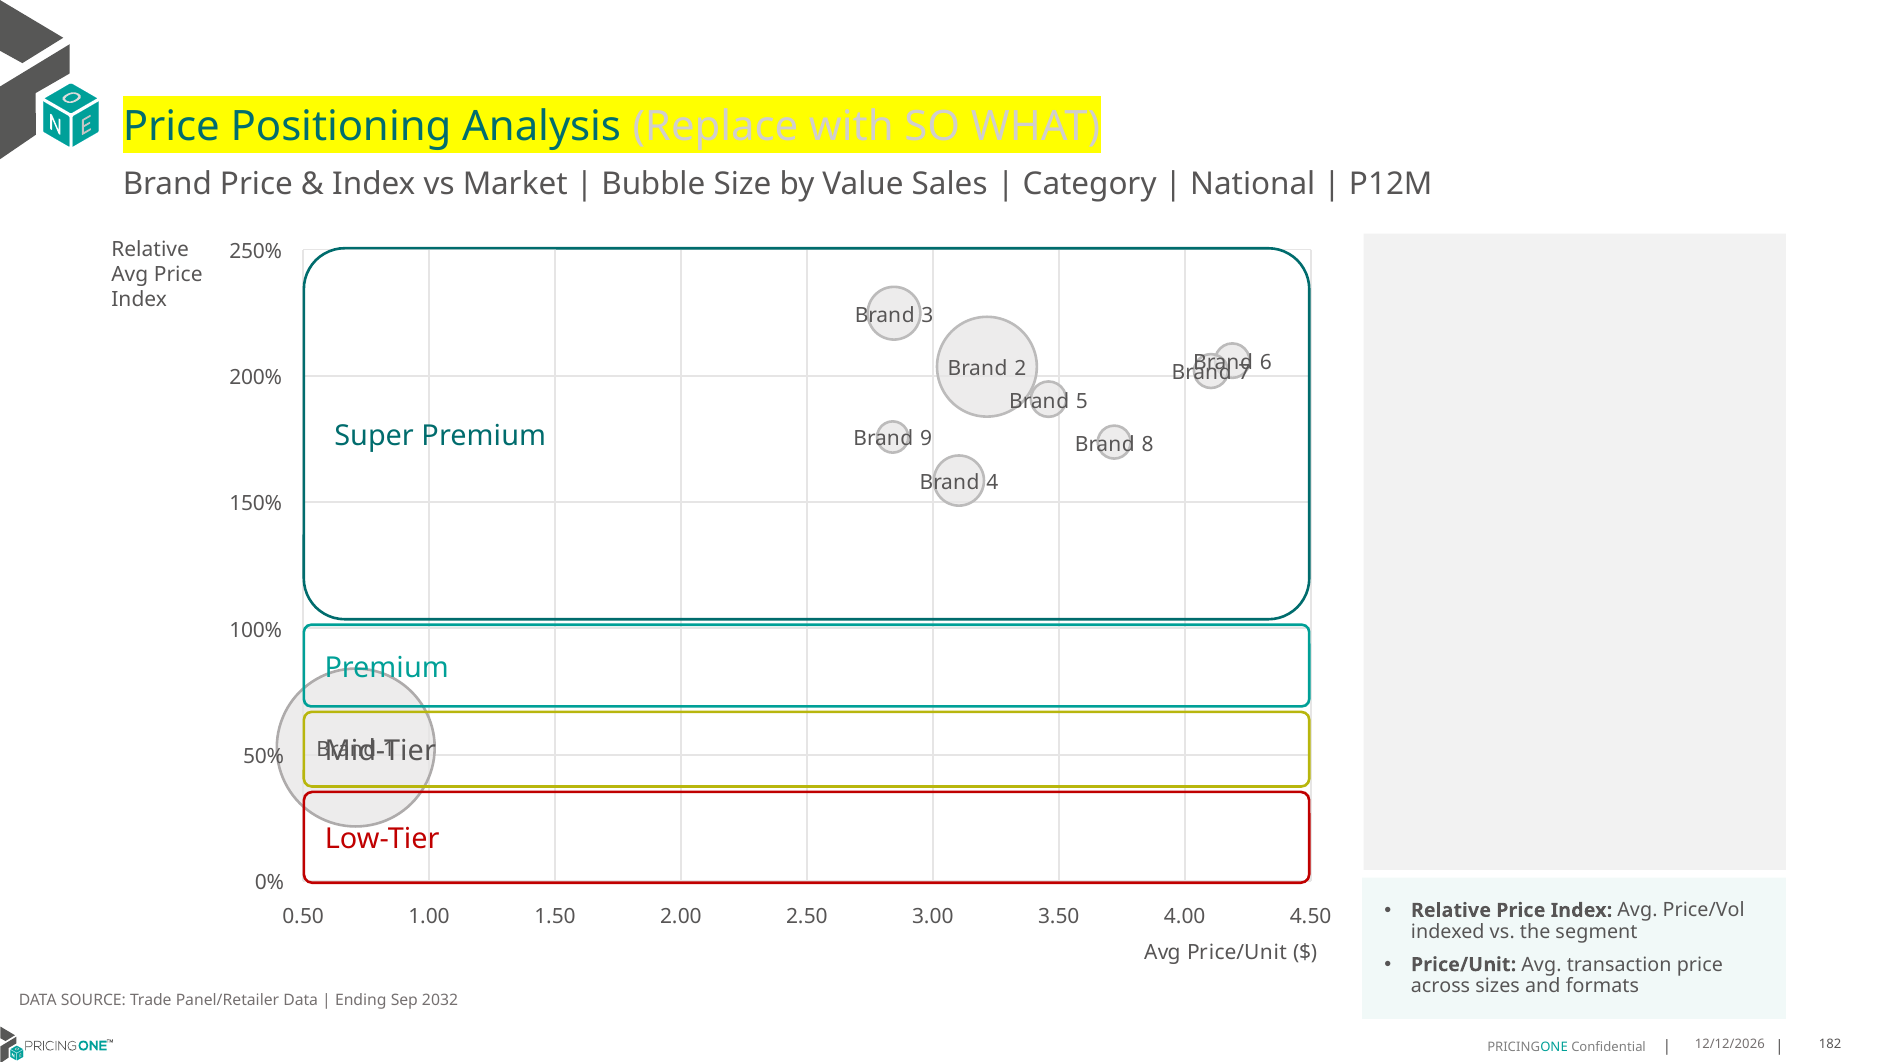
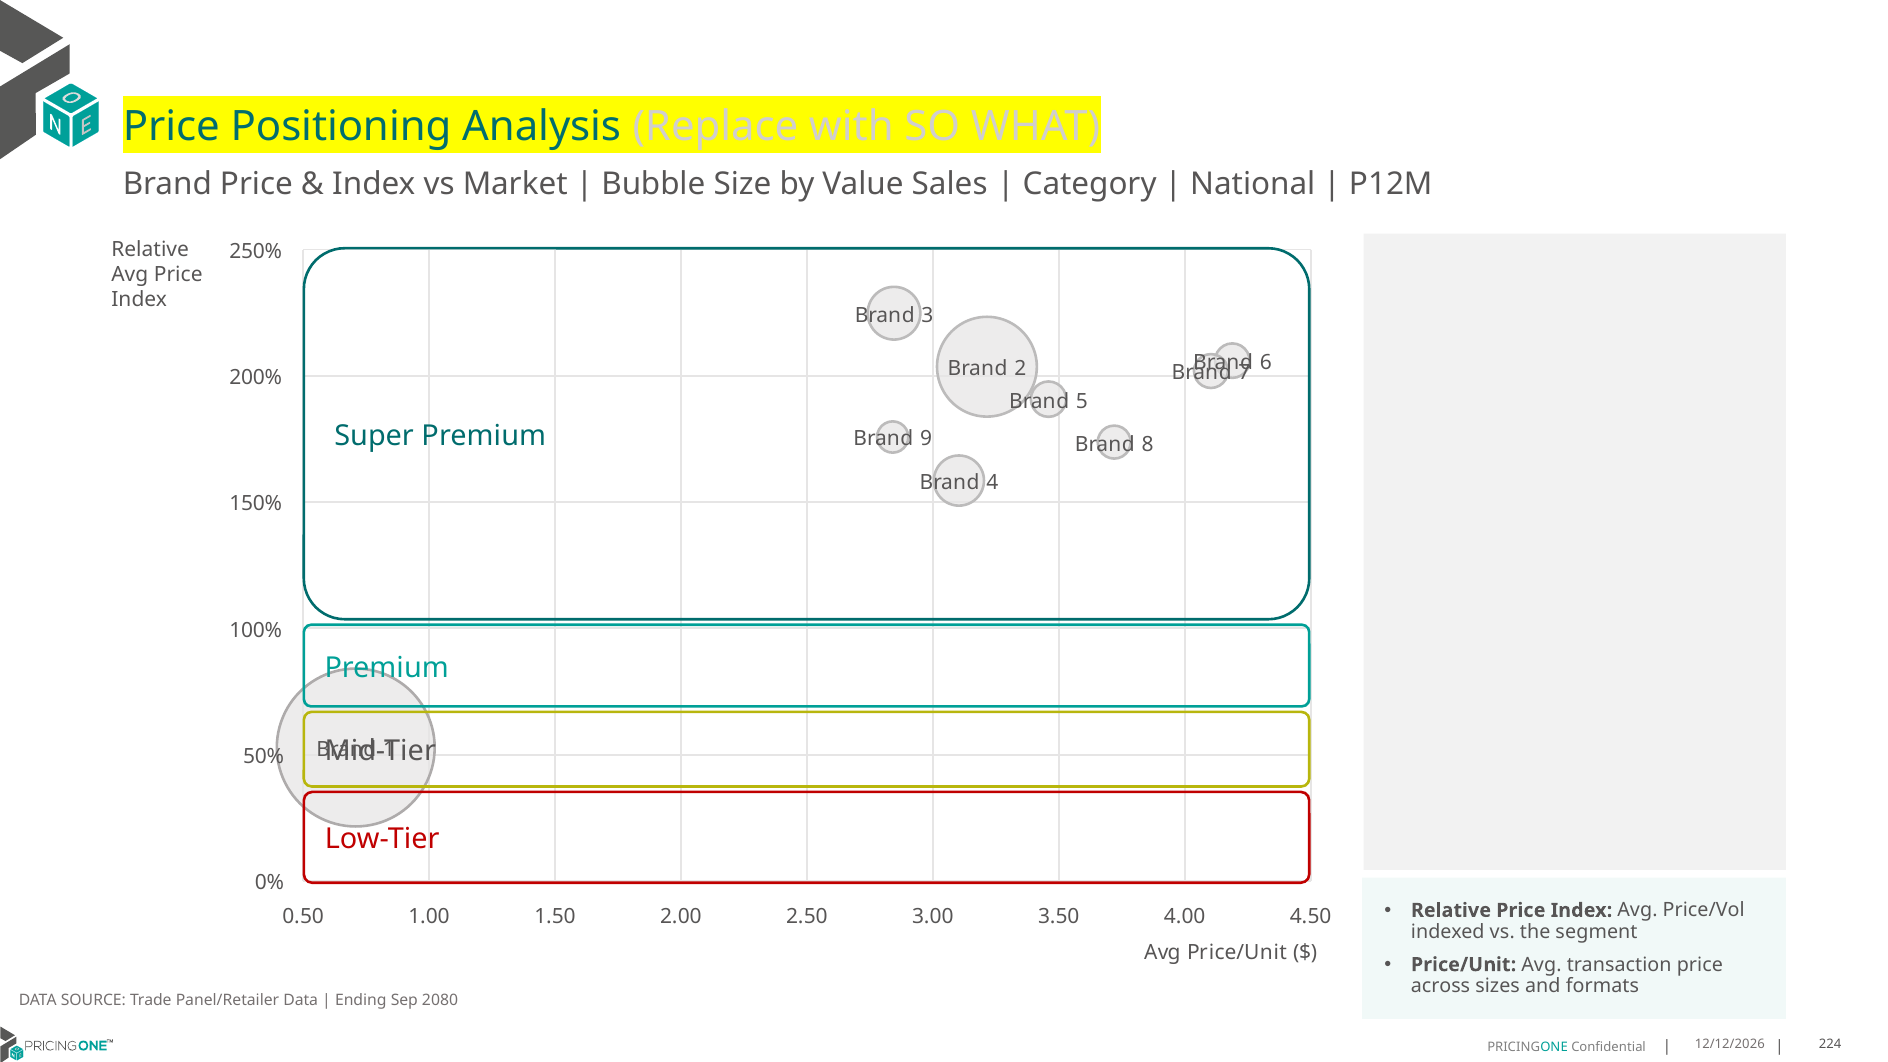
2032: 2032 -> 2080 (440, 1000)
182: 182 -> 224 (1830, 1044)
